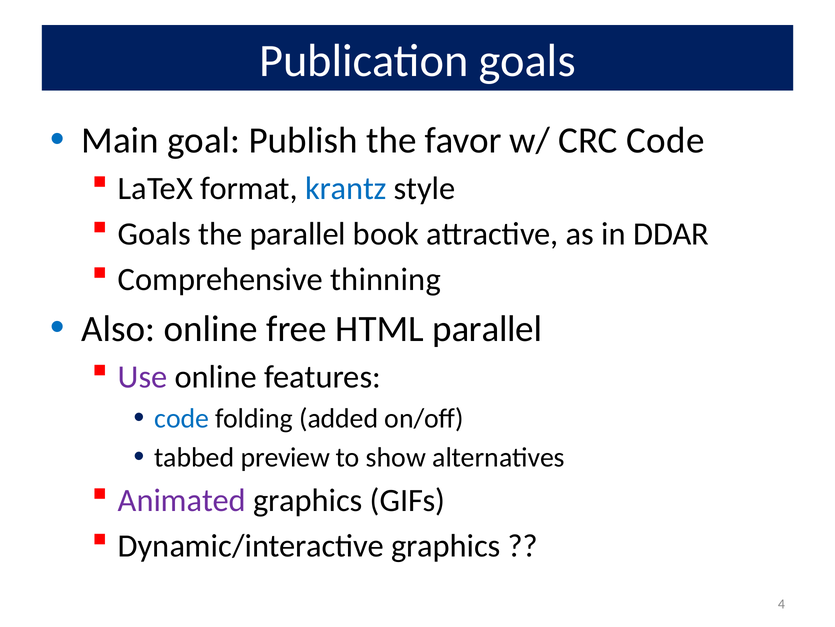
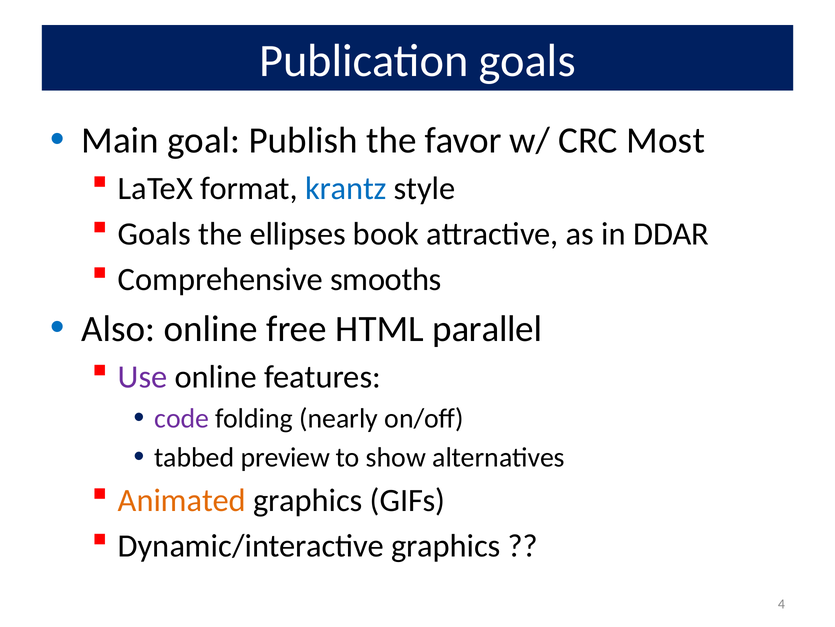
CRC Code: Code -> Most (666, 140)
the parallel: parallel -> ellipses (298, 234)
thinning: thinning -> smooths (386, 279)
code colour: blue -> purple (182, 418)
added: added -> nearly (339, 418)
Animated colour: purple -> orange (182, 500)
